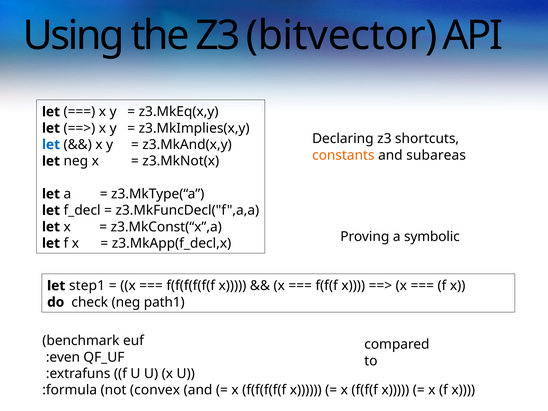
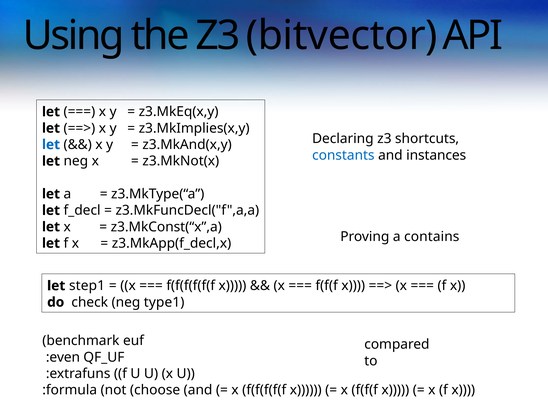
constants colour: orange -> blue (343, 155)
subareas: subareas -> instances (436, 155)
symbolic: symbolic -> contains (432, 237)
path1: path1 -> type1 (164, 302)
convex: convex -> choose (155, 390)
